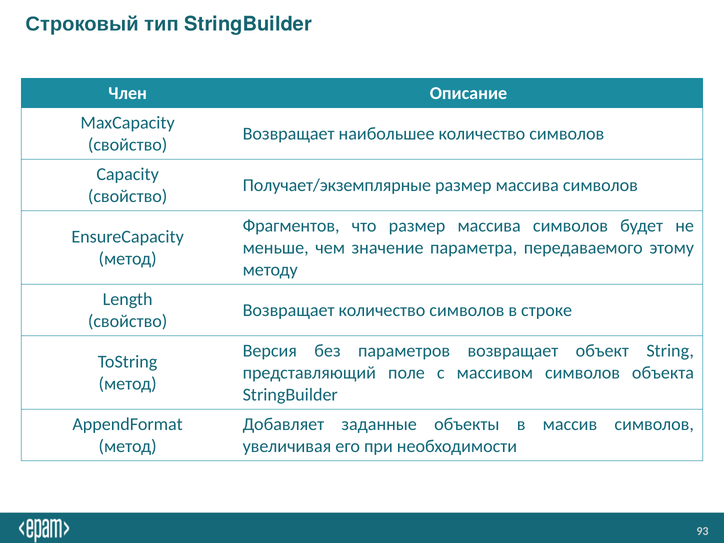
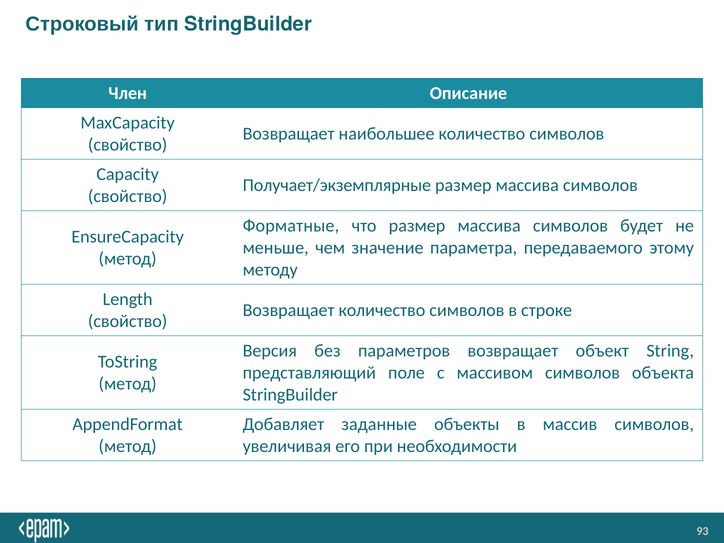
Фрагментов: Фрагментов -> Форматные (291, 226)
